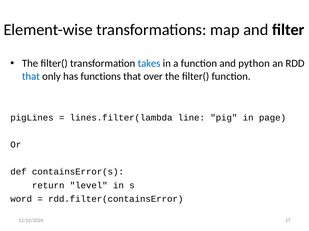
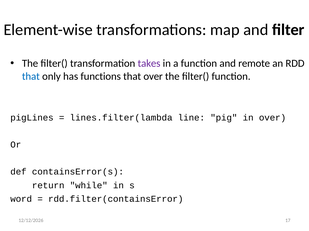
takes colour: blue -> purple (149, 64)
python: python -> remote (254, 64)
in page: page -> over (272, 118)
level: level -> while (89, 186)
